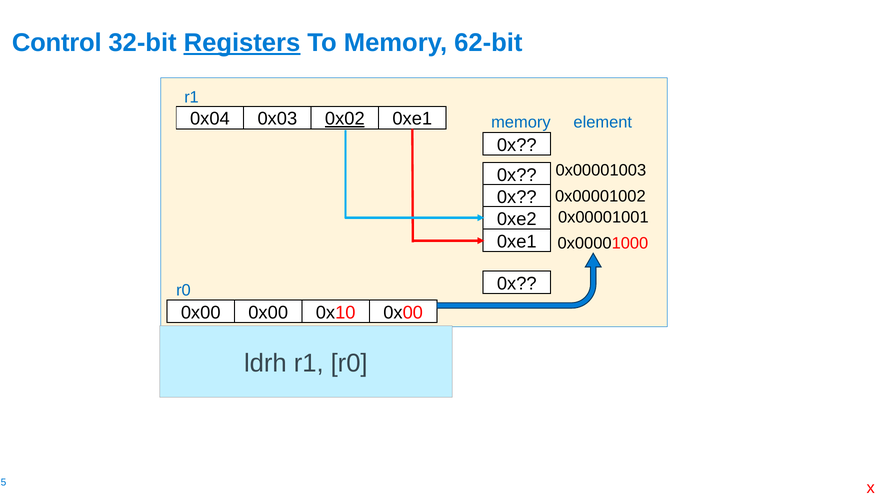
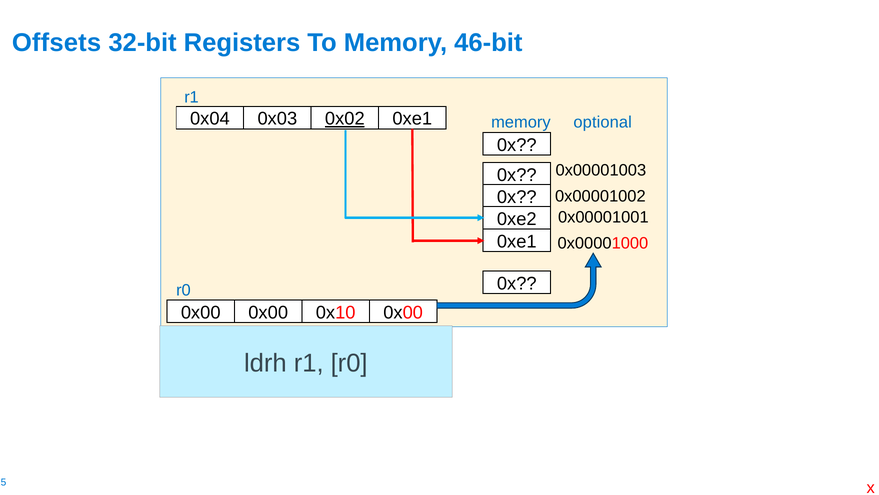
Control: Control -> Offsets (57, 43)
Registers underline: present -> none (242, 43)
62-bit: 62-bit -> 46-bit (488, 43)
element: element -> optional (603, 122)
